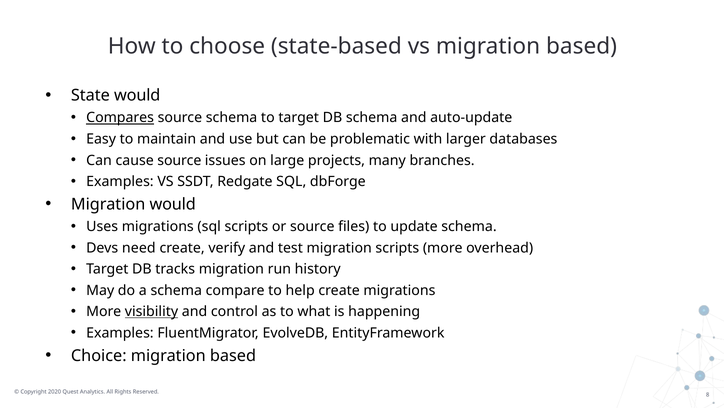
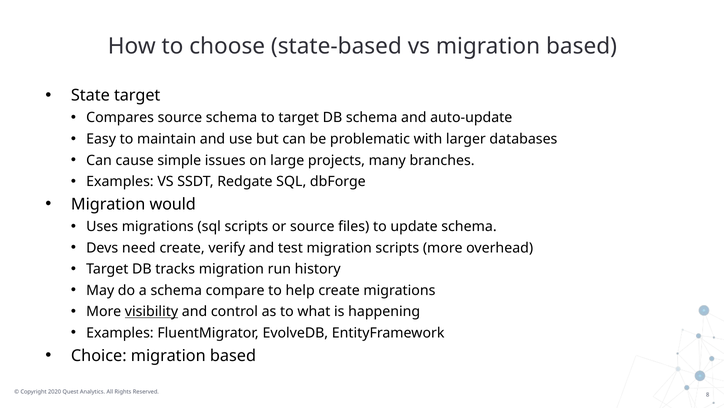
State would: would -> target (137, 95)
Compares underline: present -> none (120, 118)
cause source: source -> simple (179, 160)
